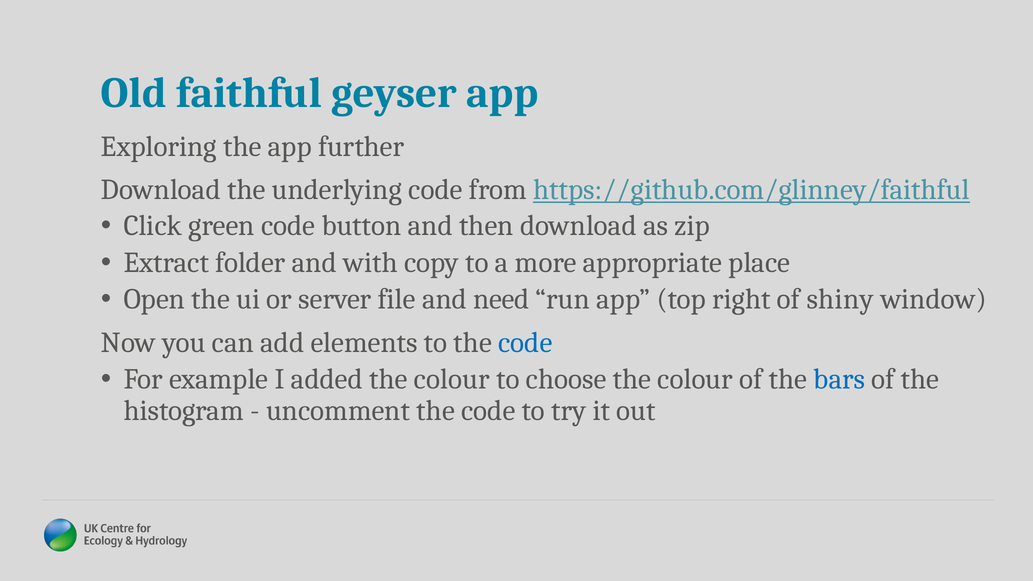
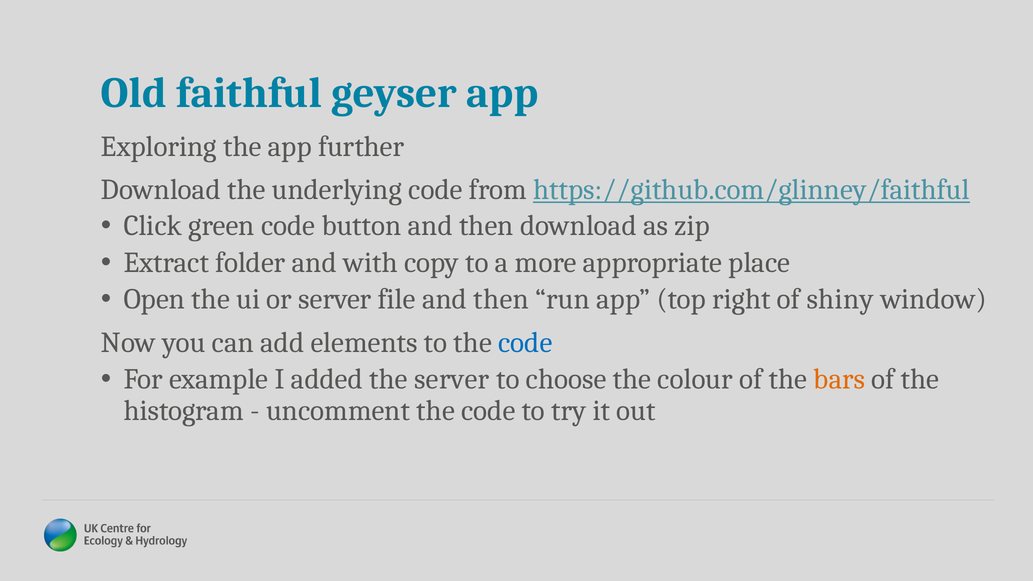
file and need: need -> then (501, 300)
added the colour: colour -> server (452, 379)
bars colour: blue -> orange (839, 379)
